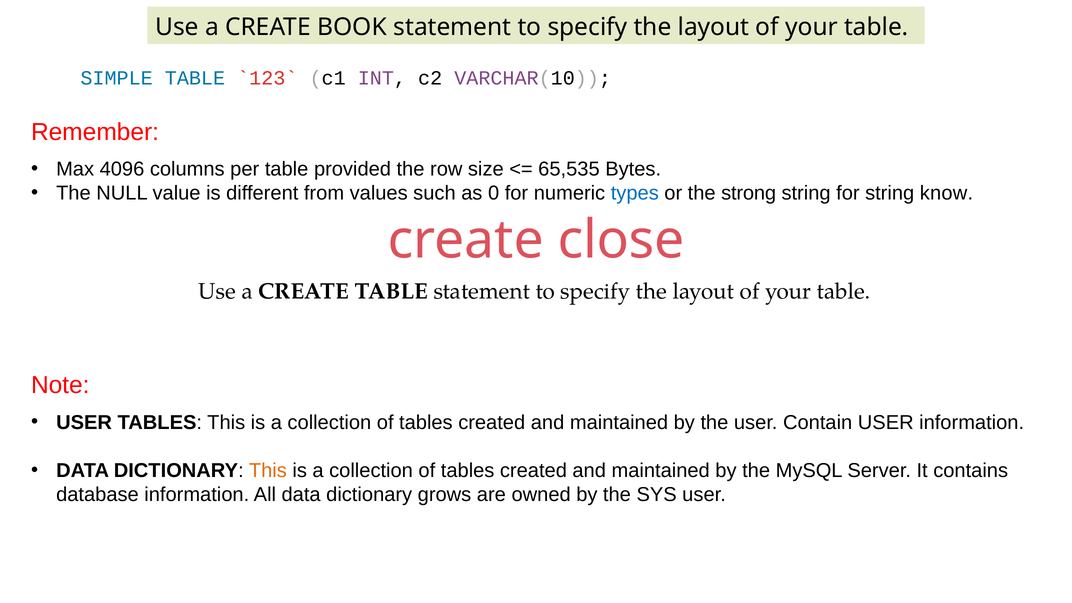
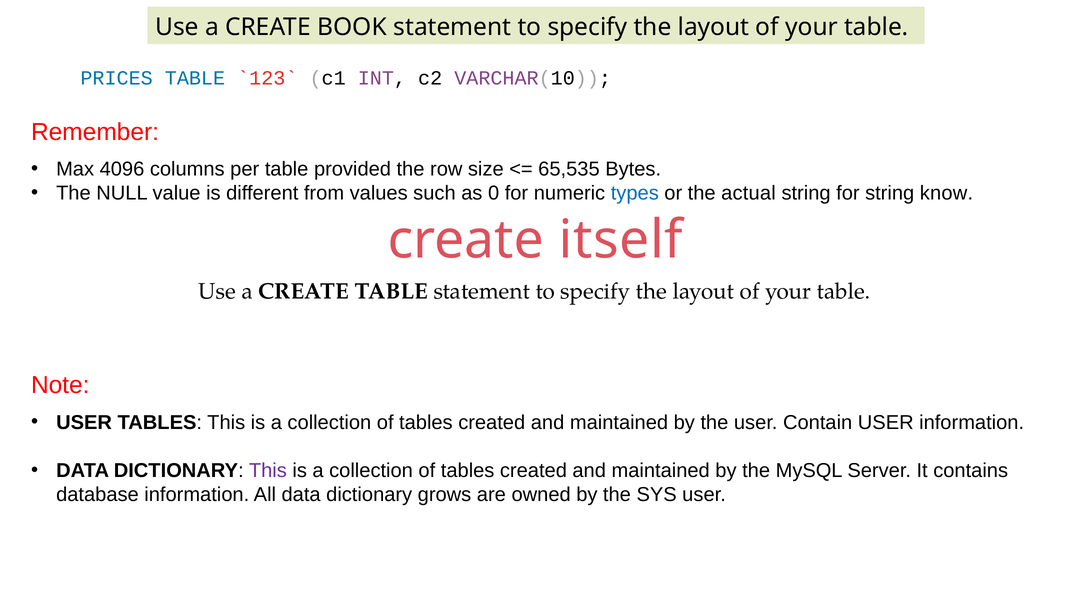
SIMPLE: SIMPLE -> PRICES (117, 78)
strong: strong -> actual (748, 193)
close: close -> itself (621, 240)
This colour: orange -> purple (268, 471)
